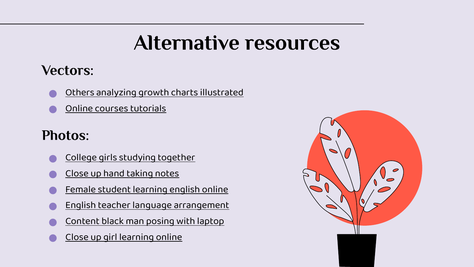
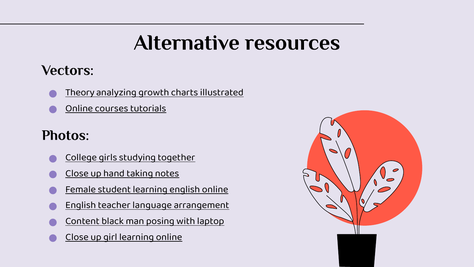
Others: Others -> Theory (80, 92)
